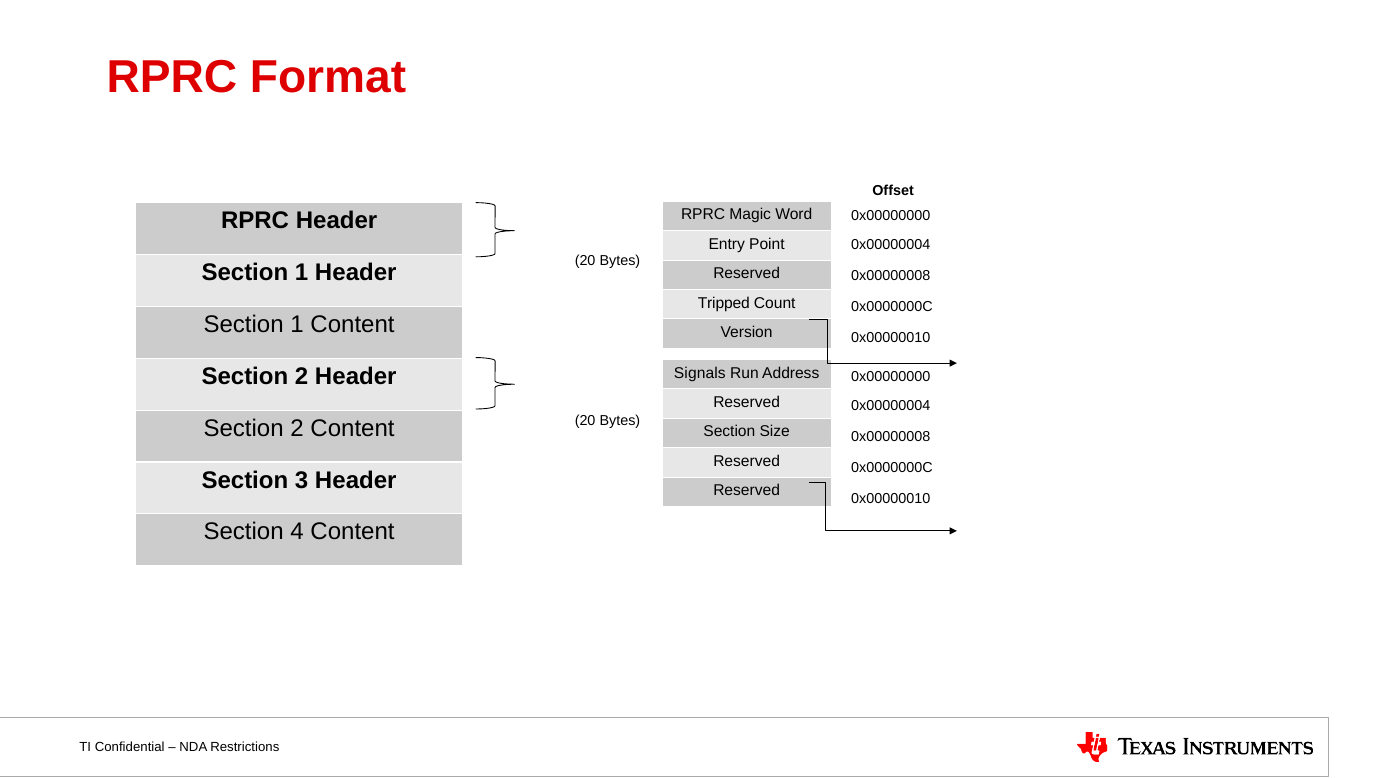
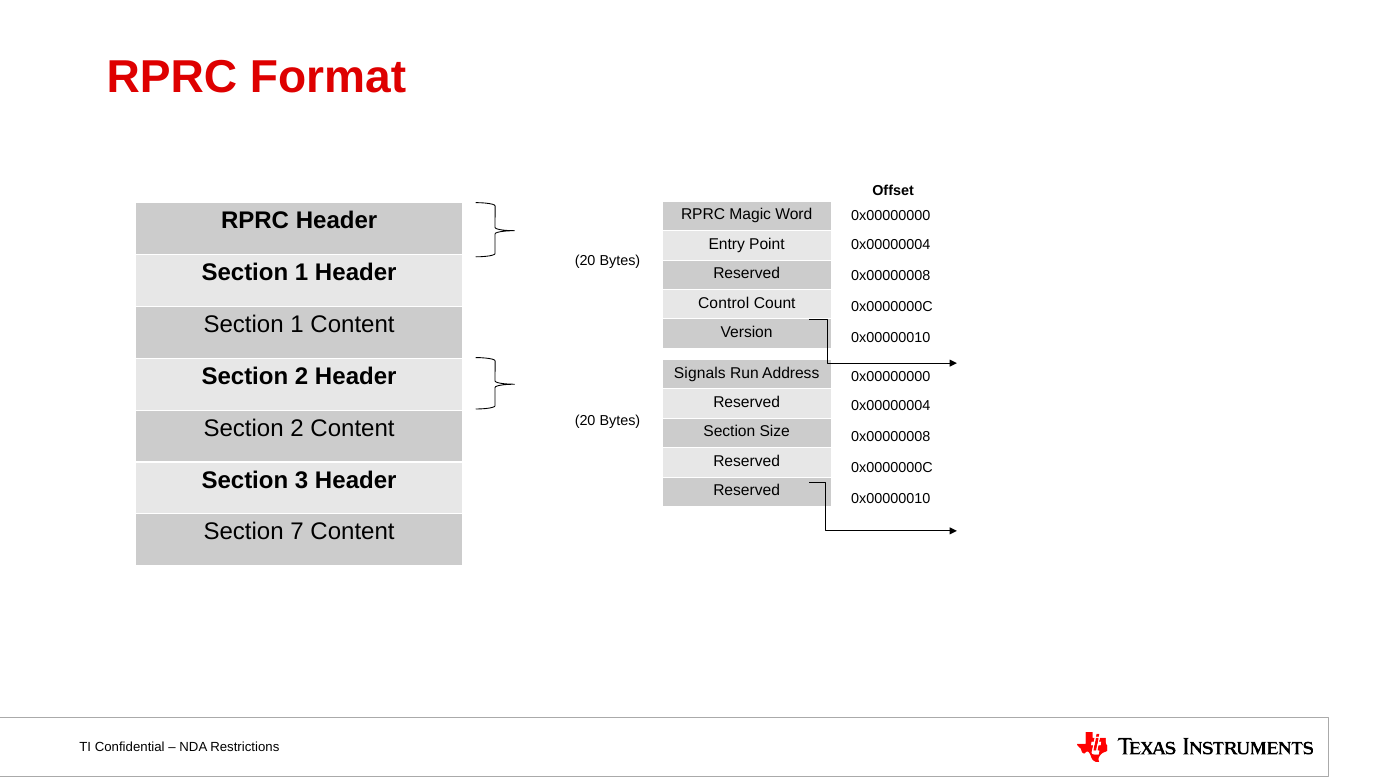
Tripped: Tripped -> Control (724, 303)
4: 4 -> 7 (297, 532)
